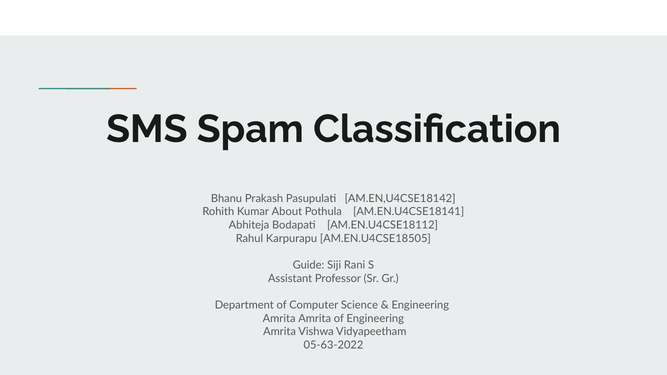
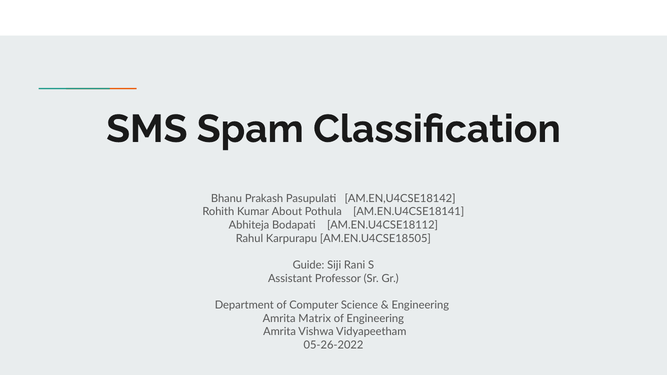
Amrita Amrita: Amrita -> Matrix (315, 319)
05-63-2022: 05-63-2022 -> 05-26-2022 (333, 345)
